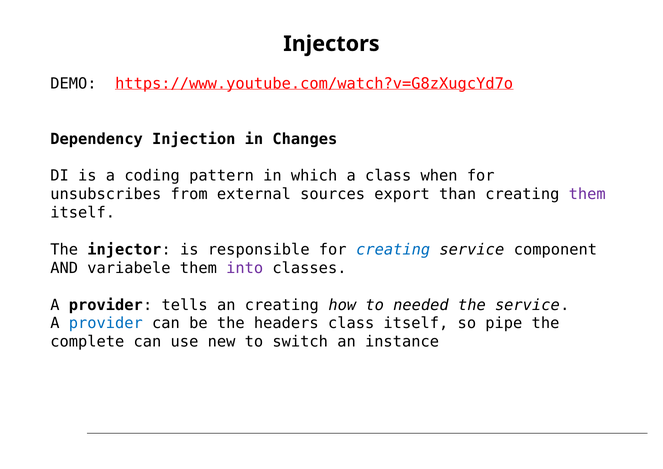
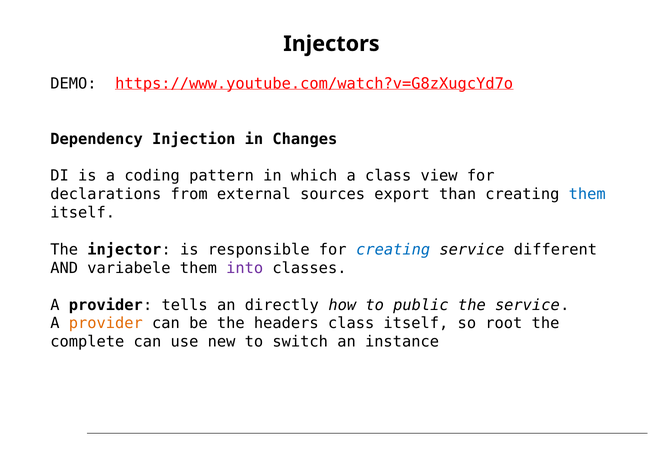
when: when -> view (439, 176)
unsubscribes: unsubscribes -> declarations (106, 194)
them colour: purple -> blue (587, 194)
component: component -> different (555, 250)
an creating: creating -> directly (282, 305)
needed: needed -> public (421, 305)
provider colour: blue -> orange (106, 323)
pipe: pipe -> root (504, 323)
